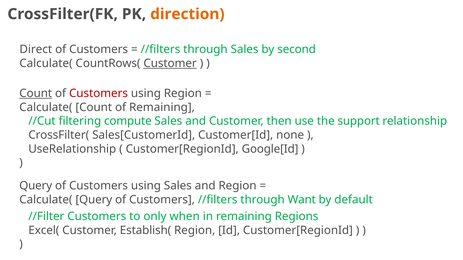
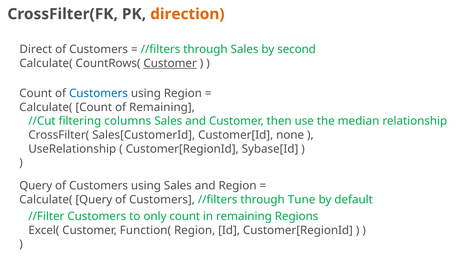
Count underline: present -> none (36, 94)
Customers colour: red -> blue (99, 94)
compute: compute -> columns (128, 121)
support: support -> median (359, 121)
Google[Id: Google[Id -> Sybase[Id (270, 149)
Want: Want -> Tune (302, 200)
only when: when -> count (185, 217)
Establish(: Establish( -> Function( (145, 231)
